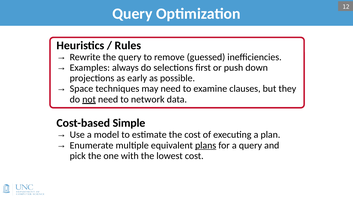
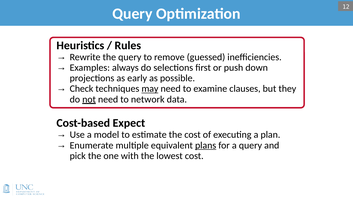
Space: Space -> Check (82, 89)
may underline: none -> present (150, 89)
Simple: Simple -> Expect (129, 123)
